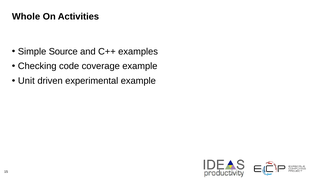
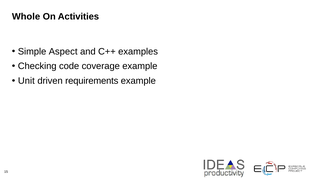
Source: Source -> Aspect (63, 51)
experimental: experimental -> requirements (92, 81)
